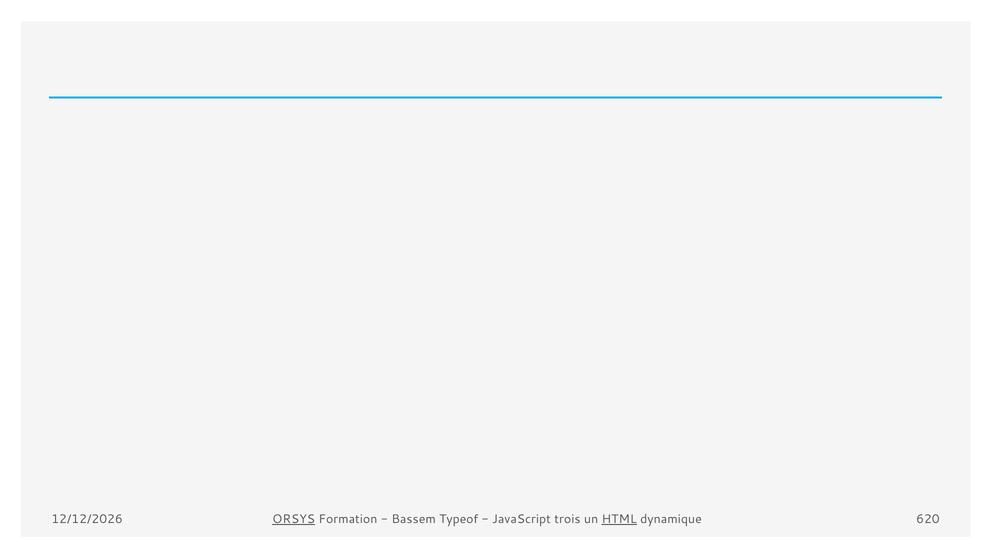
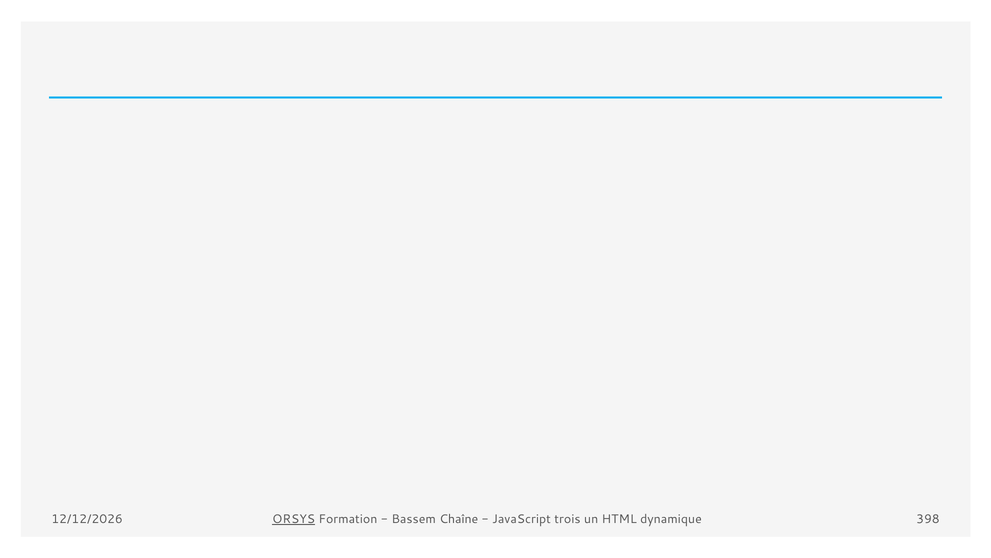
Typeof: Typeof -> Chaîne (459, 519)
HTML underline: present -> none (619, 519)
620: 620 -> 398 (928, 519)
